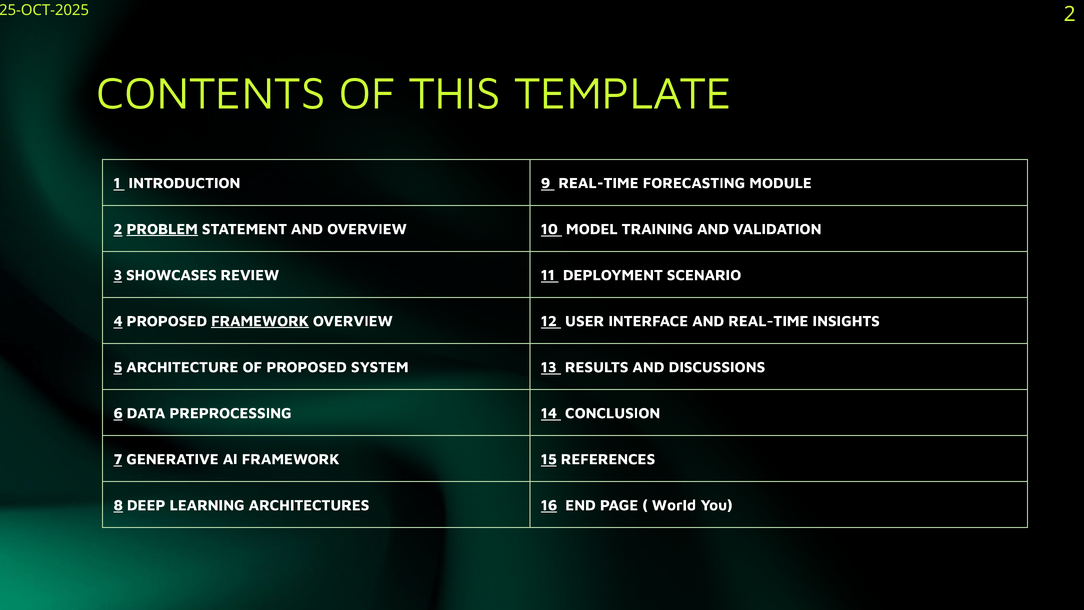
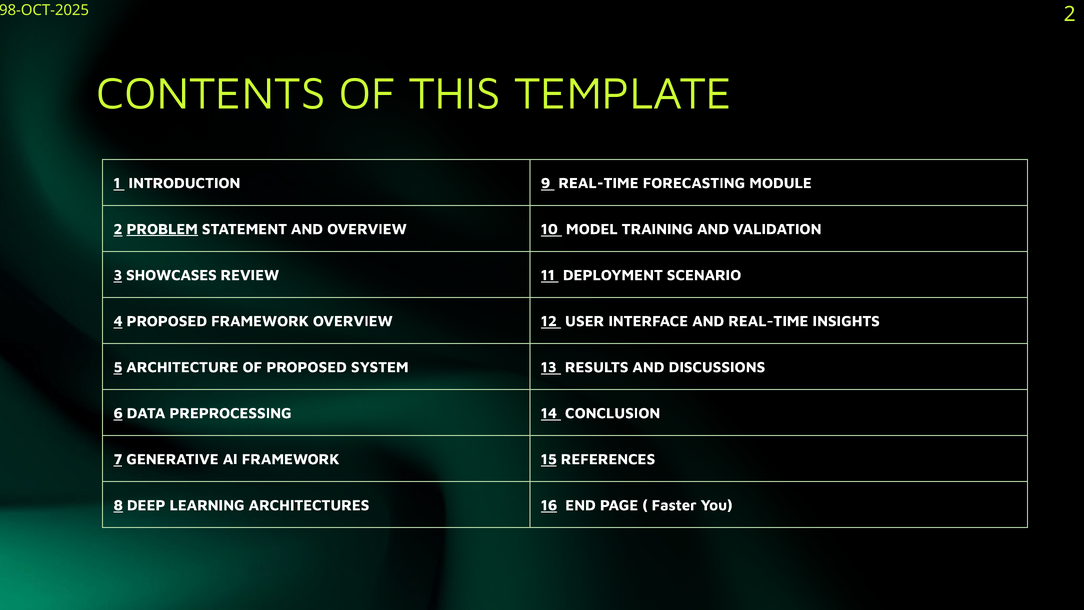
25-OCT-2025: 25-OCT-2025 -> 98-OCT-2025 (44, 10)
FRAMEWORK underline: present -> none (260, 321)
World: World -> Faster (674, 505)
